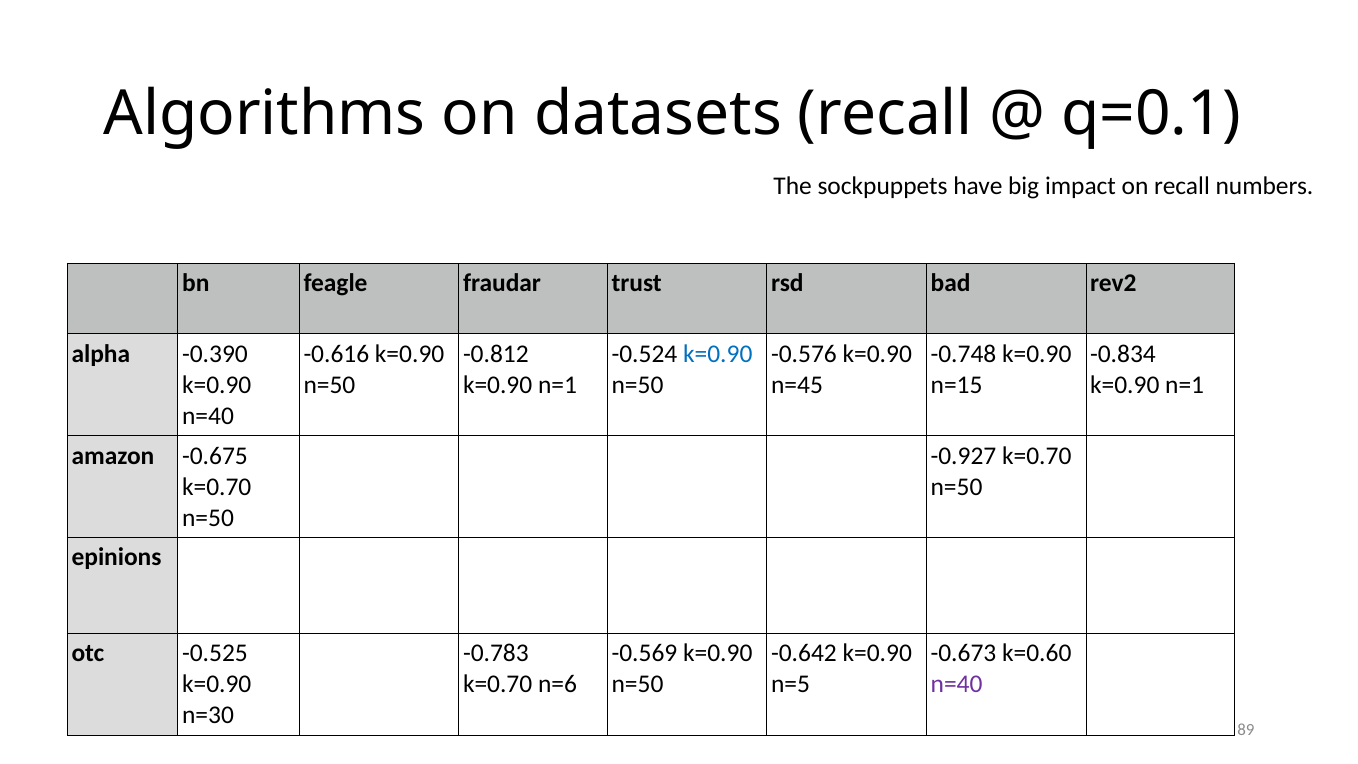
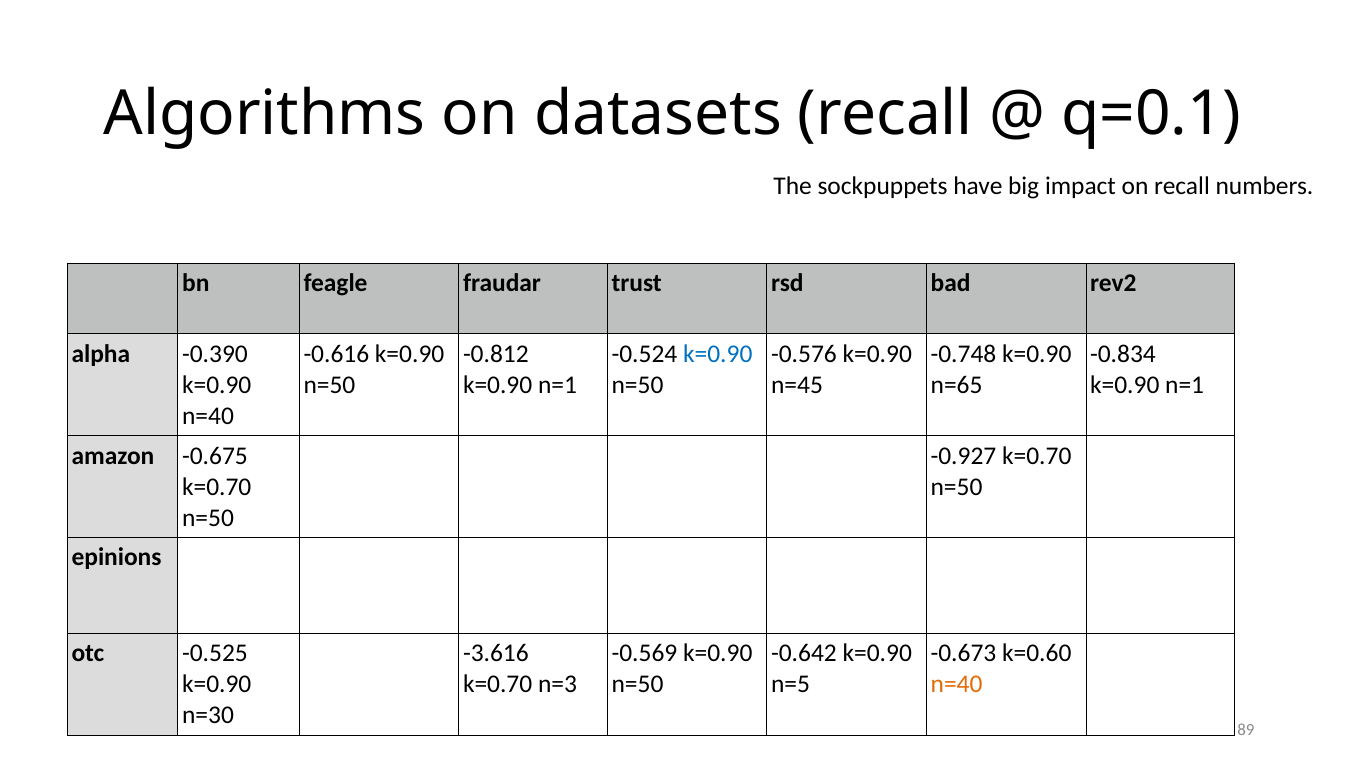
n=15: n=15 -> n=65 (957, 385)
-0.783: -0.783 -> -3.616 (496, 653)
n=6: n=6 -> n=3 (557, 684)
n=40 colour: purple -> orange (957, 684)
